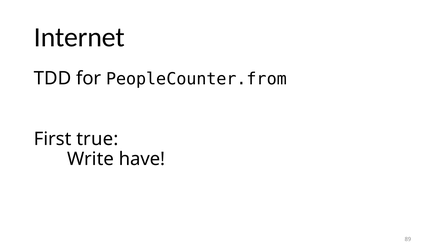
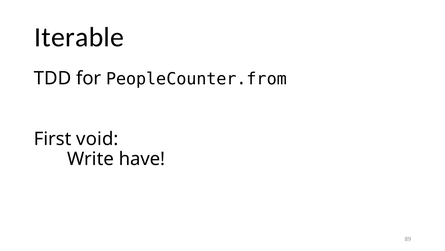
Internet: Internet -> Iterable (79, 37)
true: true -> void (97, 139)
